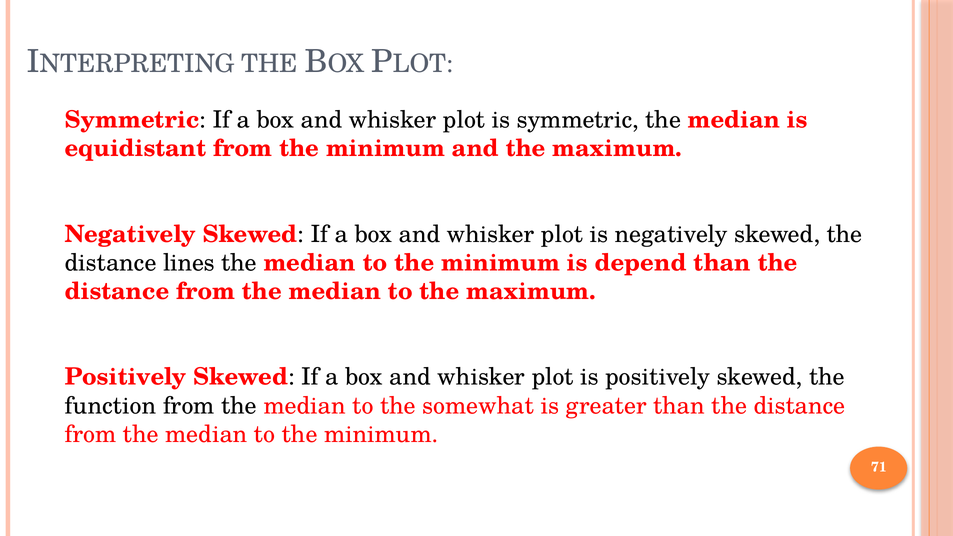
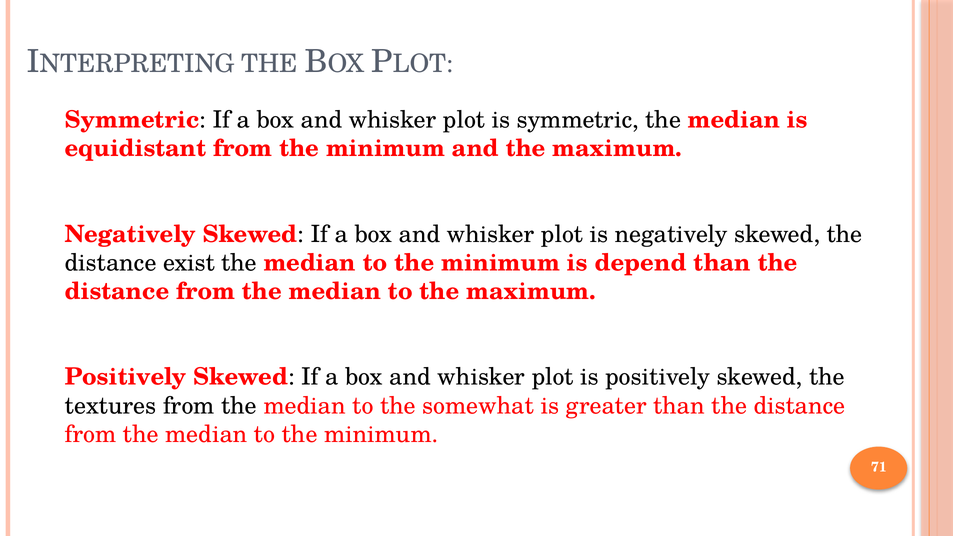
lines: lines -> exist (189, 263)
function: function -> textures (111, 406)
